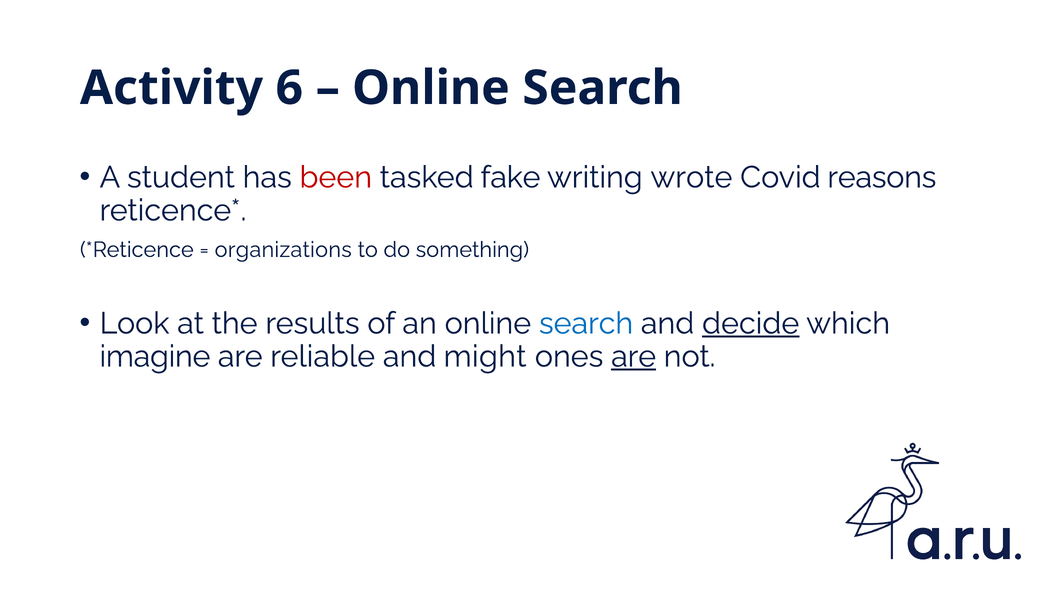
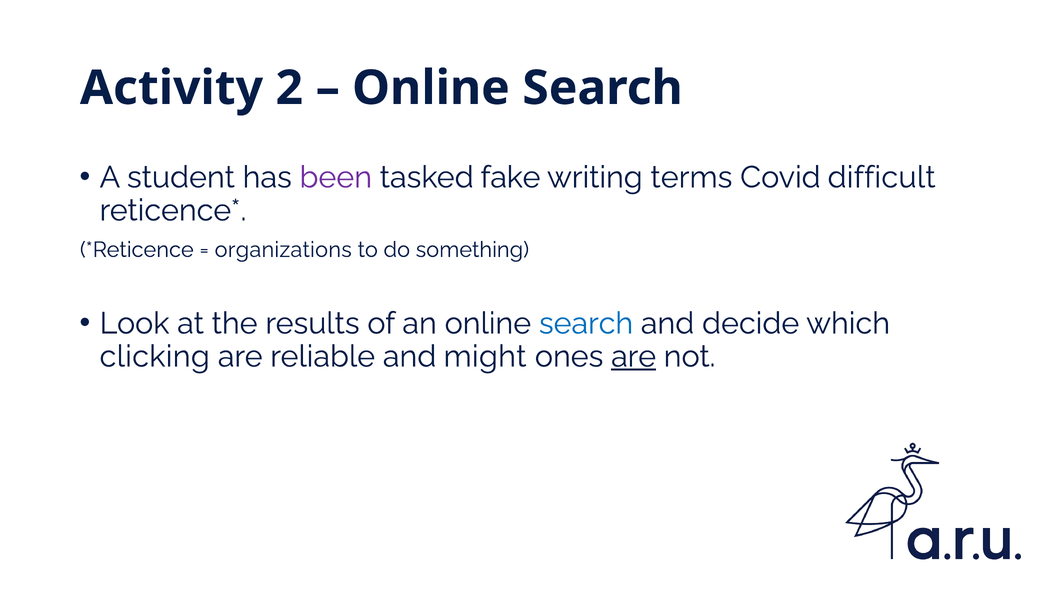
6: 6 -> 2 (289, 88)
been colour: red -> purple (336, 177)
wrote: wrote -> terms (691, 177)
reasons: reasons -> difficult (882, 177)
decide underline: present -> none (751, 323)
imagine: imagine -> clicking (155, 356)
